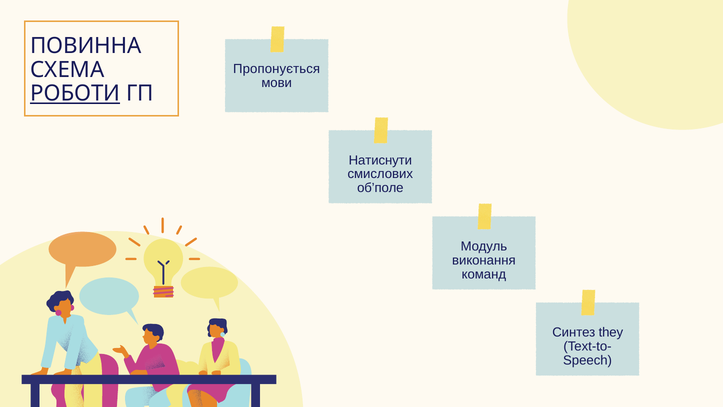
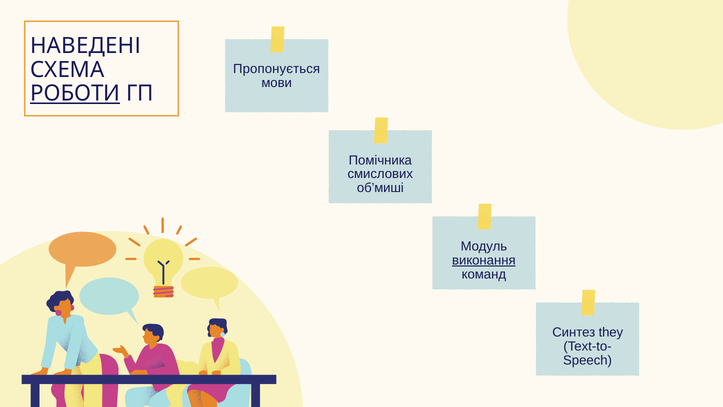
ПОВИННА: ПОВИННА -> НАВЕДЕНІ (86, 46)
Натиснути: Натиснути -> Помічника (380, 160)
об’поле: об’поле -> об’миші (380, 188)
виконання underline: none -> present (484, 260)
